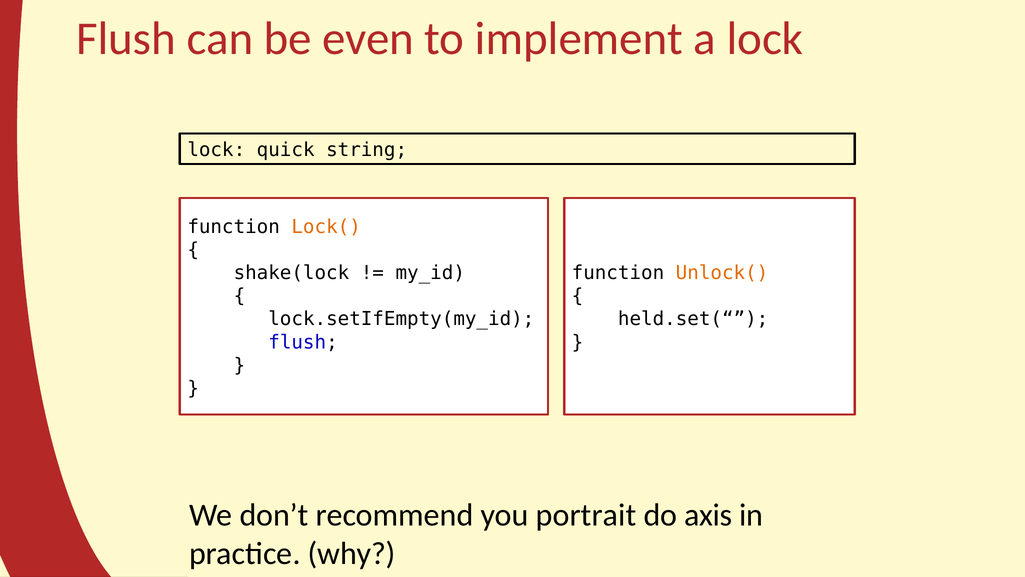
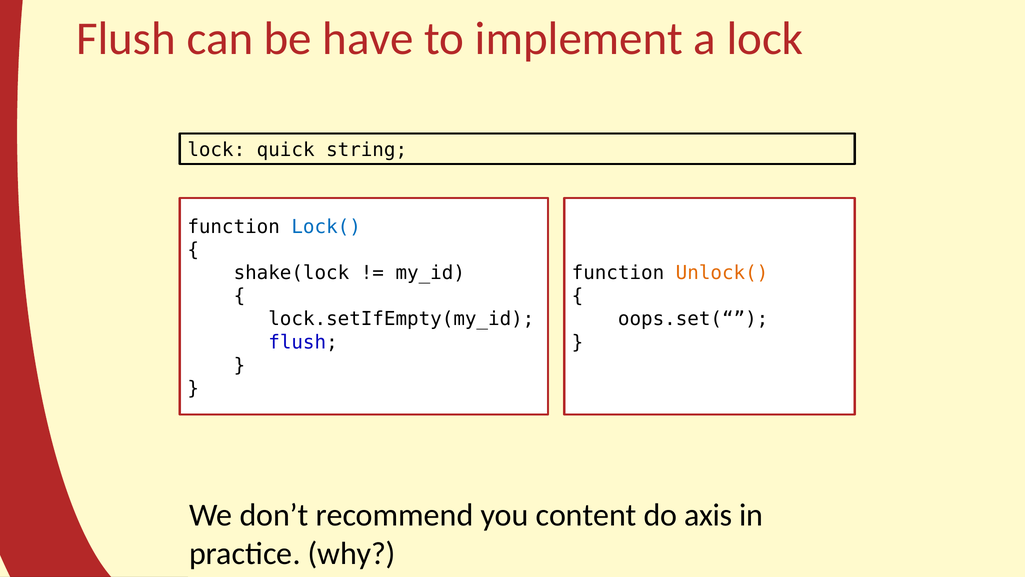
even: even -> have (368, 39)
Lock( colour: orange -> blue (326, 227)
held.set(“: held.set(“ -> oops.set(“ (693, 319)
portrait: portrait -> content (586, 515)
